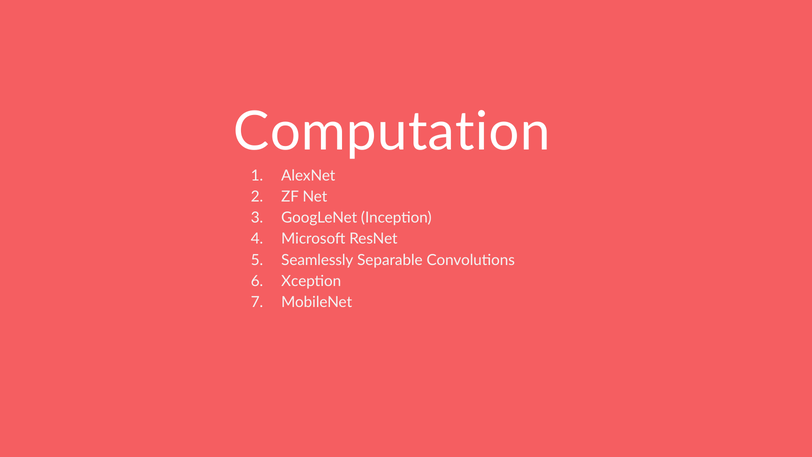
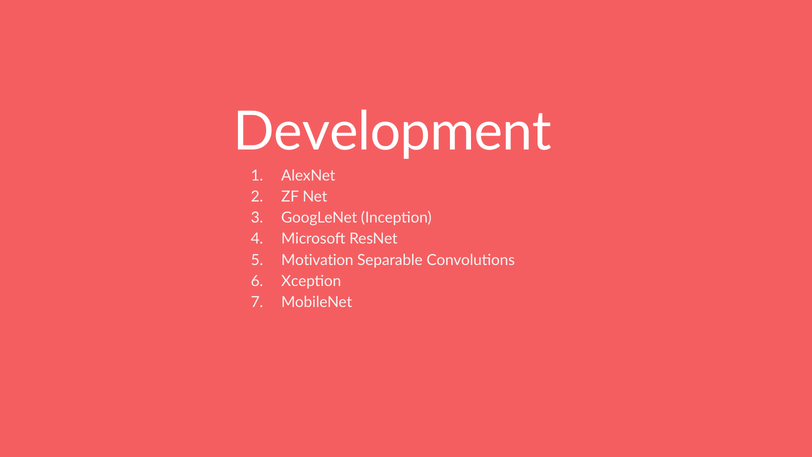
Computation: Computation -> Development (392, 132)
Seamlessly: Seamlessly -> Motivation (317, 260)
